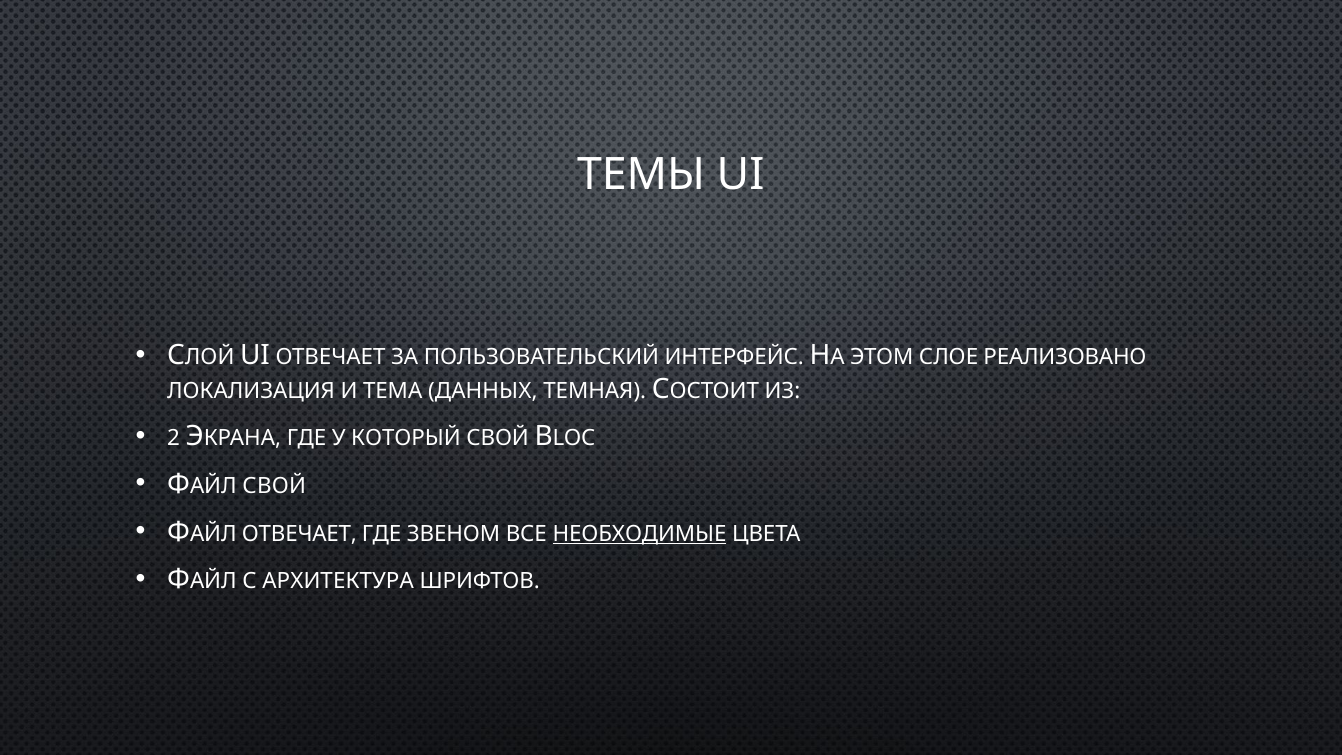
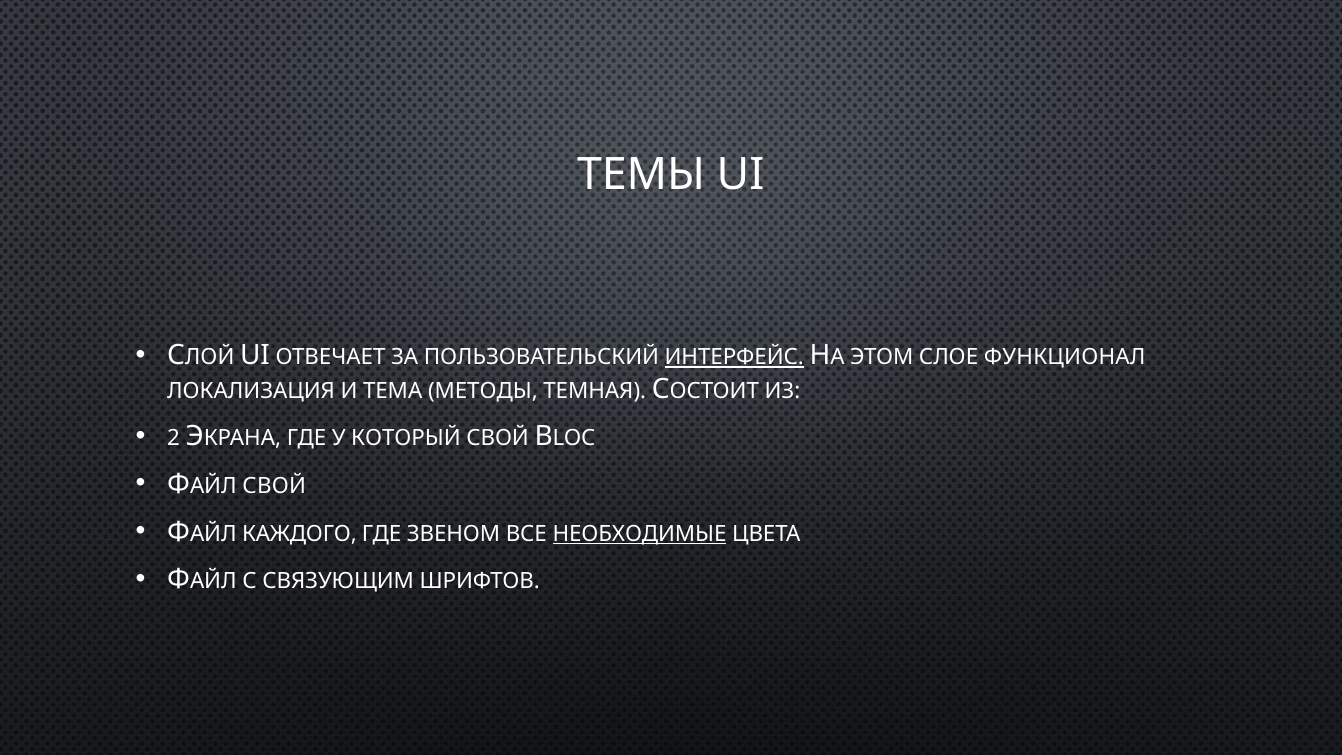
ИНТЕРФЕЙС underline: none -> present (734, 357)
РЕАЛИЗОВАНО: РЕАЛИЗОВАНО -> ФУНКЦИОНАЛ (1065, 357)
ДАННЫХ: ДАННЫХ -> МЕТОДЫ (483, 391)
ОТВЕЧАЕТ: ОТВЕЧАЕТ -> КАЖДОГО (299, 534)
АРХИТЕКТУРА: АРХИТЕКТУРА -> СВЯЗУЮЩИМ (338, 581)
